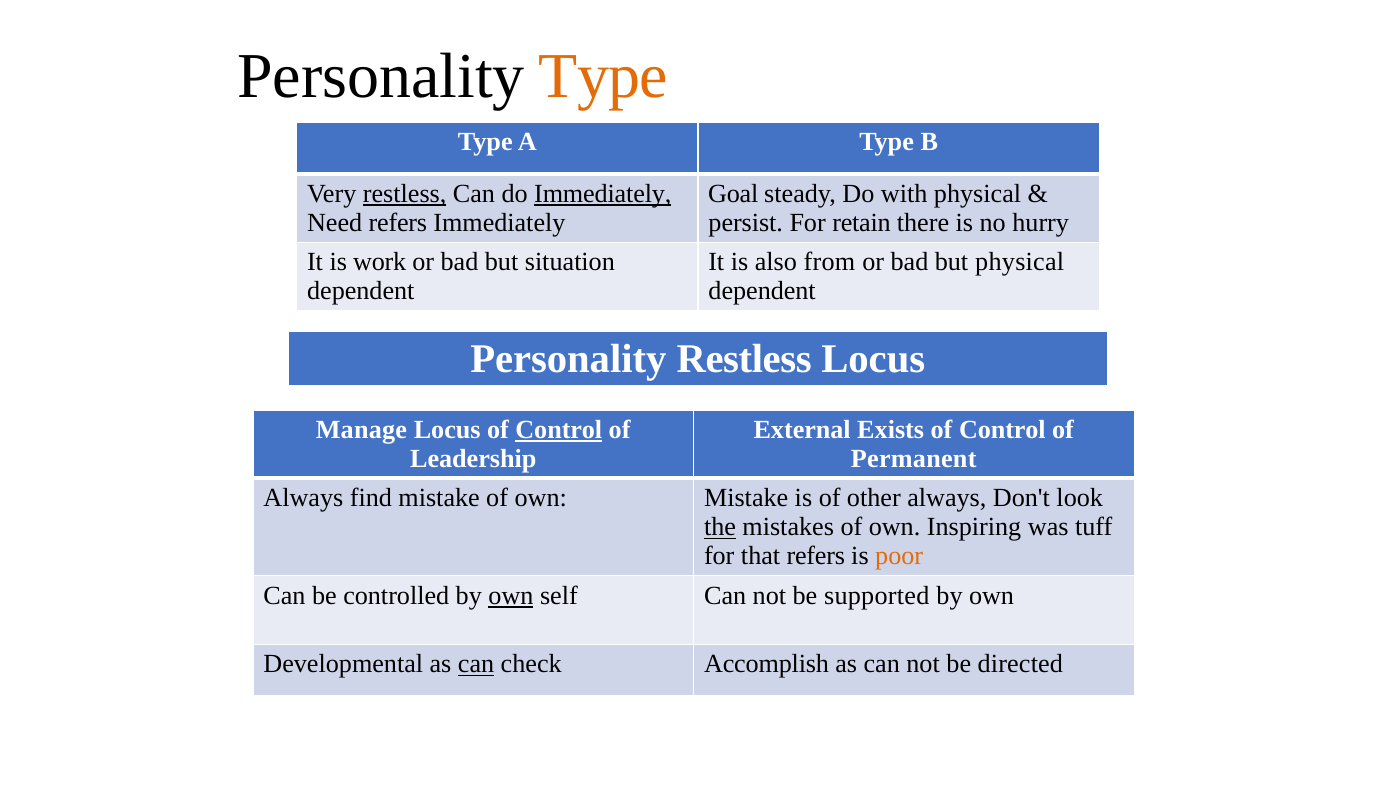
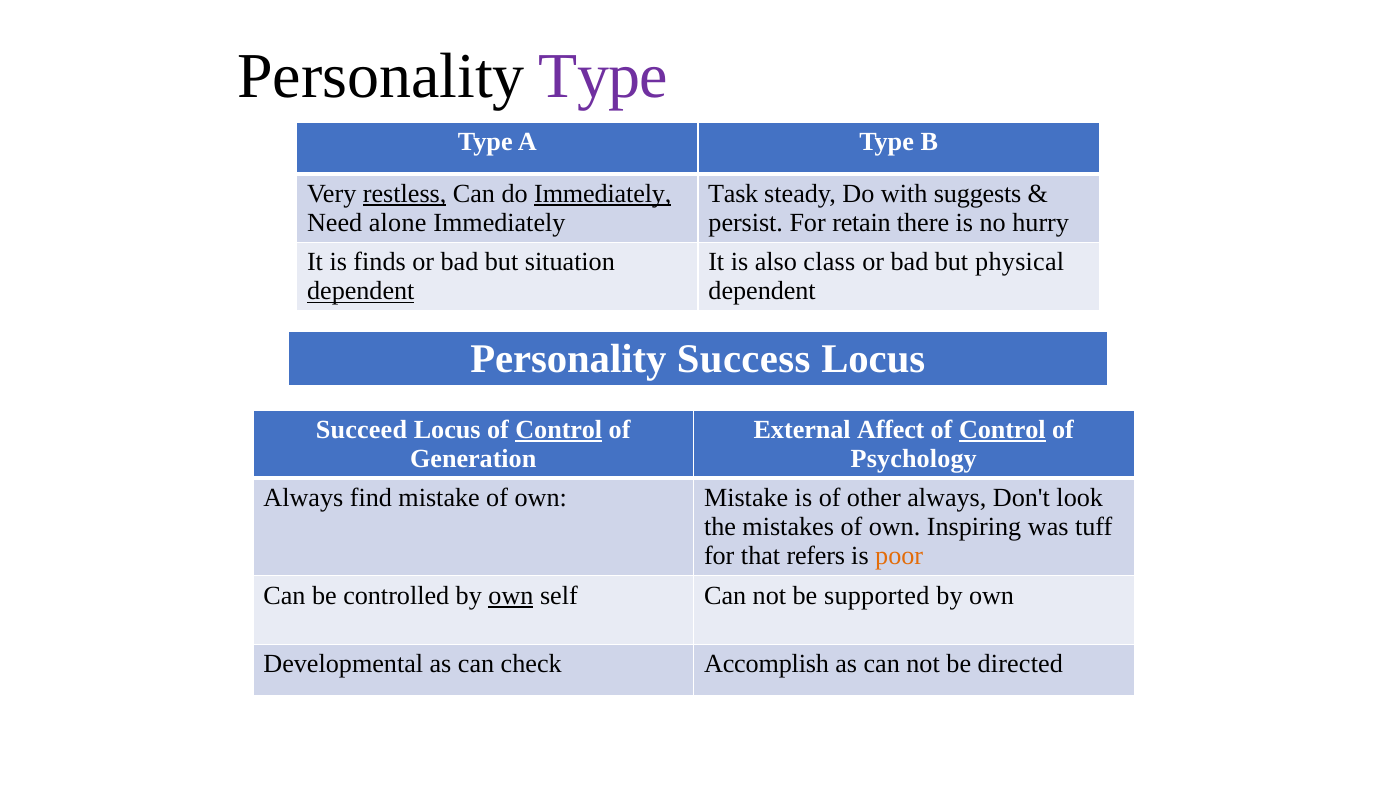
Type colour: orange -> purple (603, 76)
Goal: Goal -> Task (733, 194)
with physical: physical -> suggests (978, 194)
Need refers: refers -> alone (398, 223)
work: work -> finds (380, 262)
from: from -> class (829, 262)
dependent underline: none -> present (361, 291)
Personality Restless: Restless -> Success (744, 360)
Manage: Manage -> Succeed (361, 430)
Exists: Exists -> Affect (891, 430)
Control underline: none -> present (1002, 430)
Leadership: Leadership -> Generation (473, 459)
Permanent: Permanent -> Psychology (914, 459)
the underline: present -> none (720, 527)
can underline: present -> none (476, 664)
